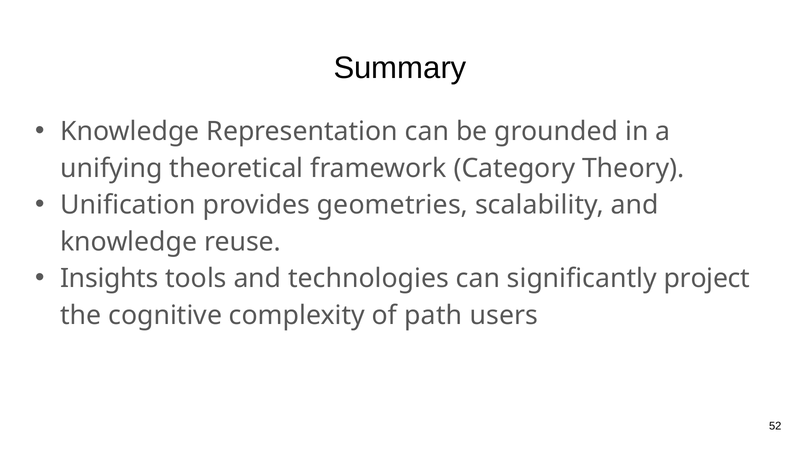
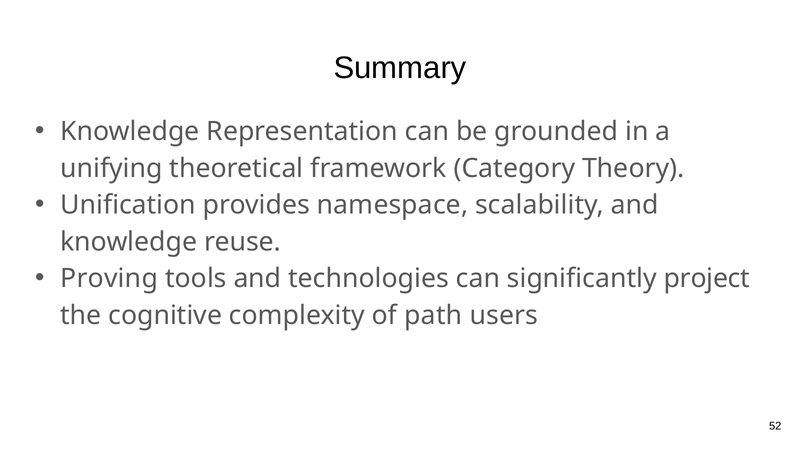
geometries: geometries -> namespace (393, 205)
Insights: Insights -> Proving (109, 279)
